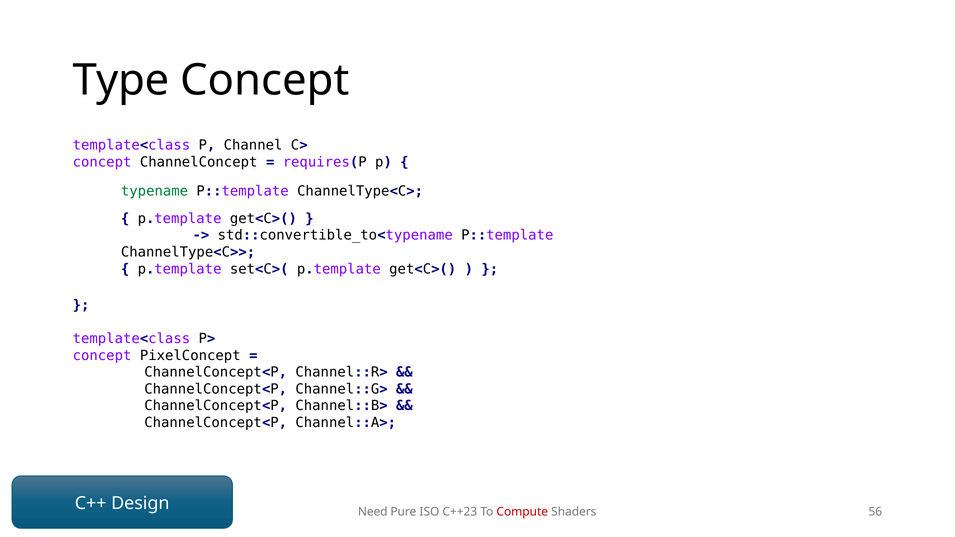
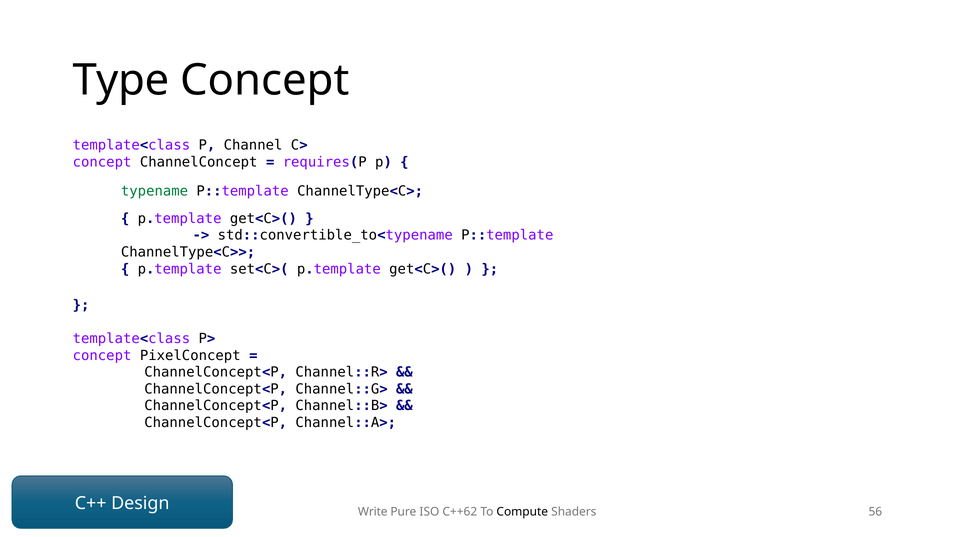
Need: Need -> Write (373, 512)
C++23: C++23 -> C++62 (460, 512)
Compute colour: red -> black (522, 512)
